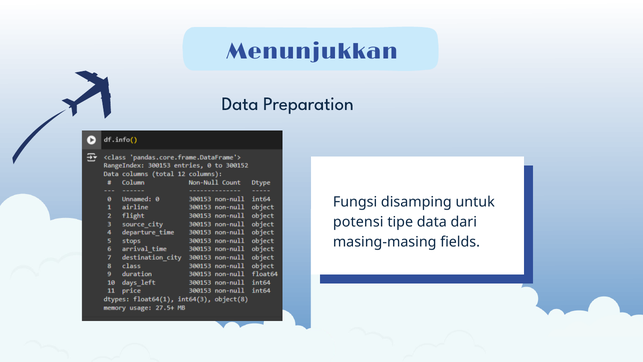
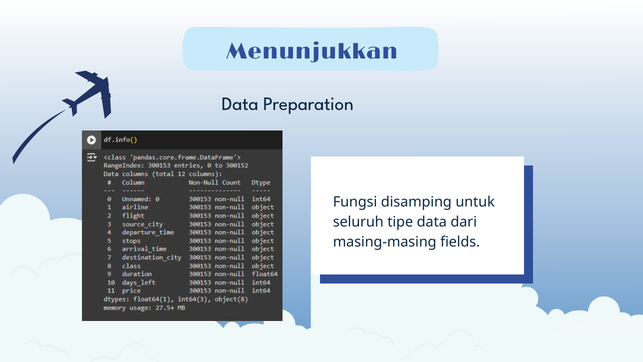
potensi: potensi -> seluruh (358, 222)
